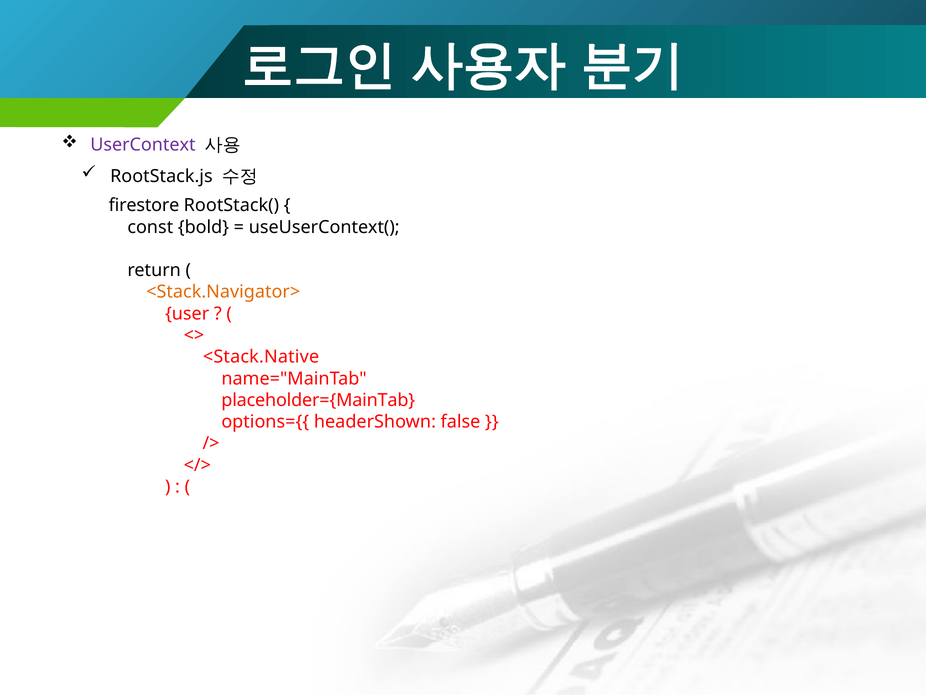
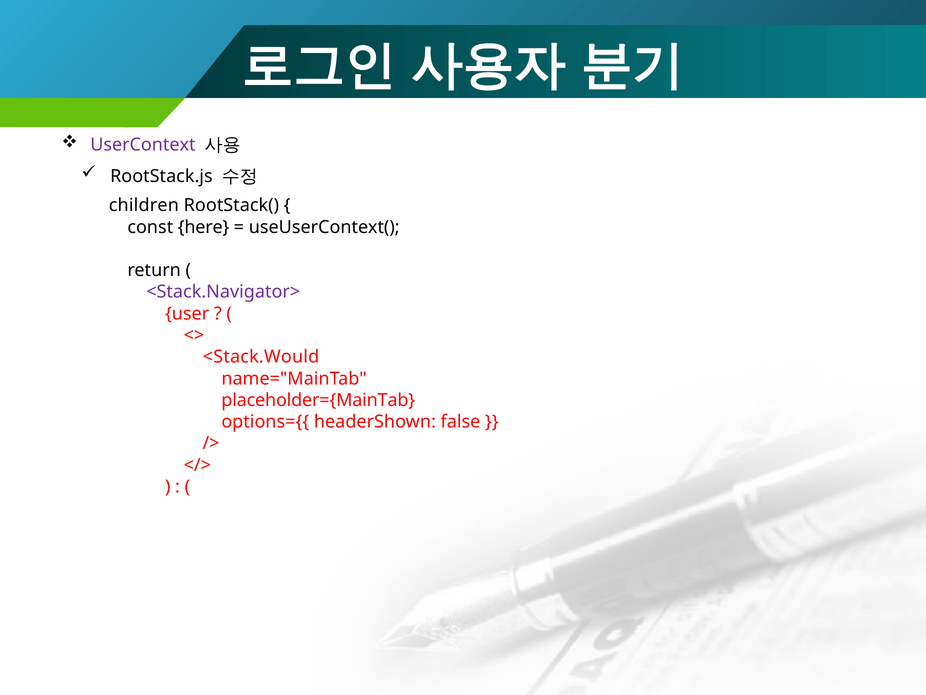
firestore: firestore -> children (144, 205)
bold: bold -> here (204, 227)
<Stack.Navigator> colour: orange -> purple (223, 292)
<Stack.Native: <Stack.Native -> <Stack.Would (261, 357)
